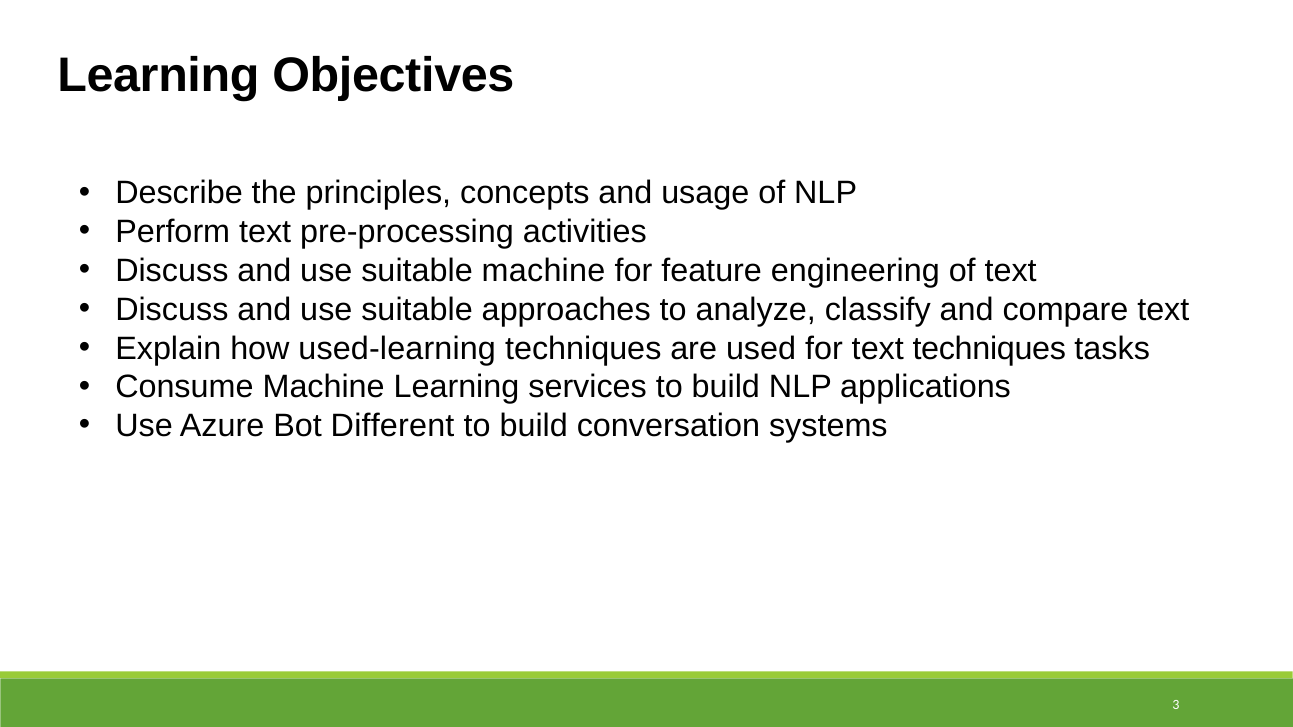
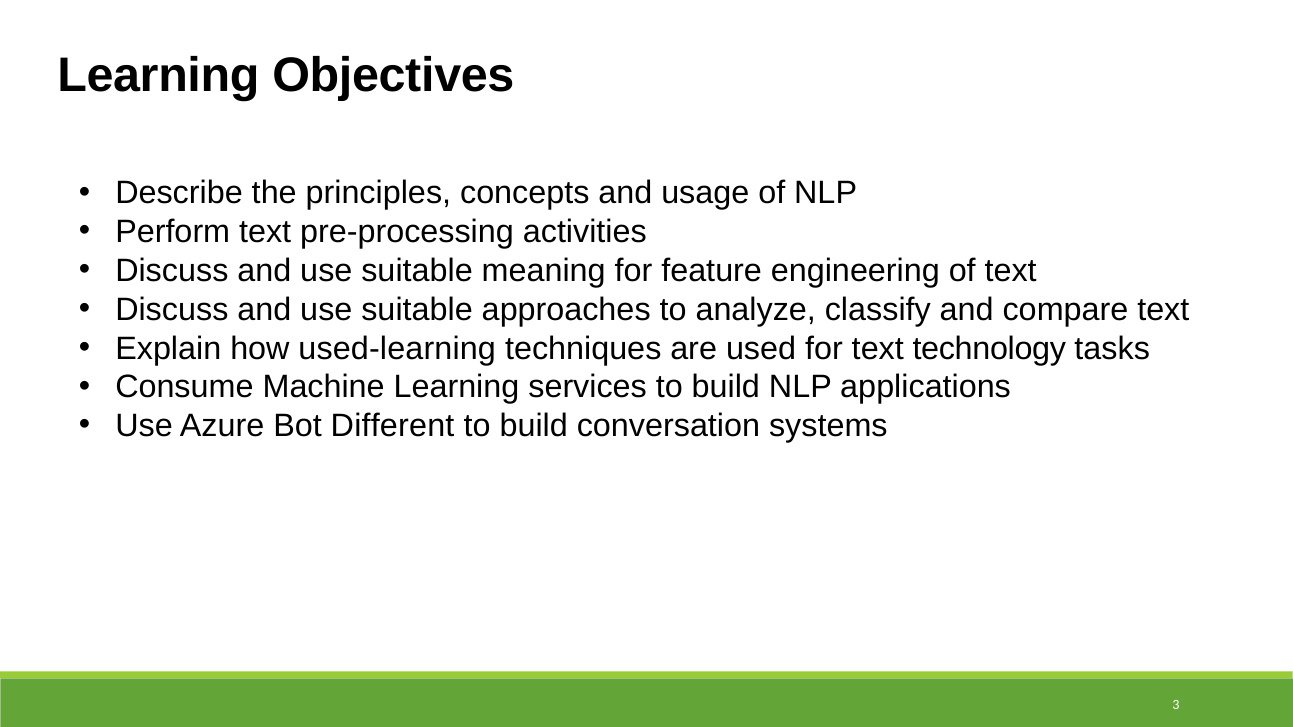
suitable machine: machine -> meaning (544, 271)
text techniques: techniques -> technology (989, 349)
